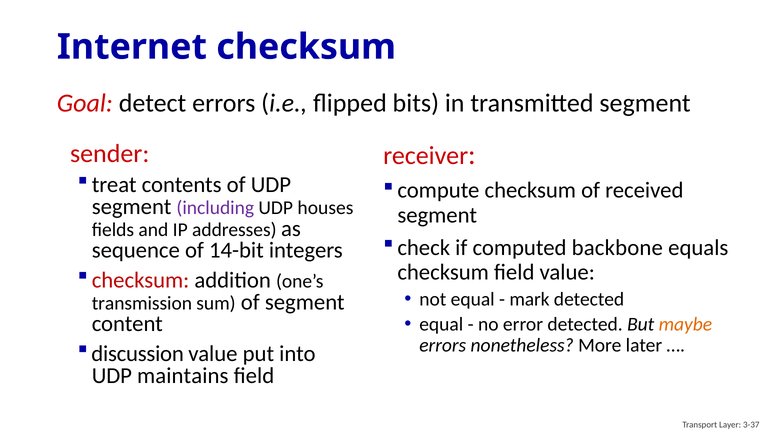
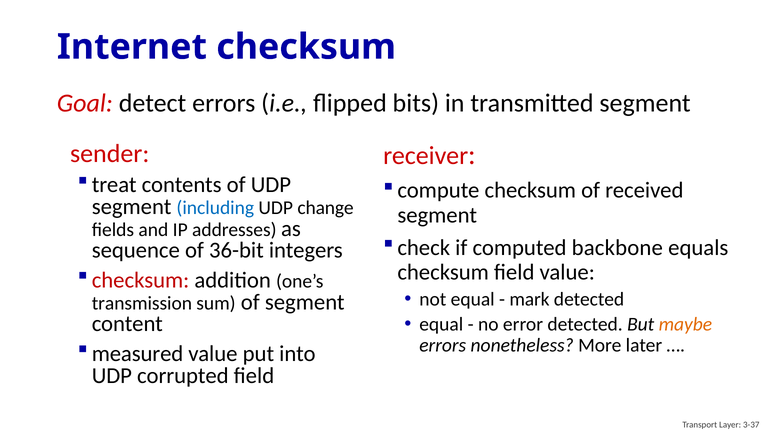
including colour: purple -> blue (215, 208)
houses: houses -> change (326, 208)
14-bit: 14-bit -> 36-bit (236, 250)
discussion: discussion -> measured (138, 354)
maintains: maintains -> corrupted (183, 375)
